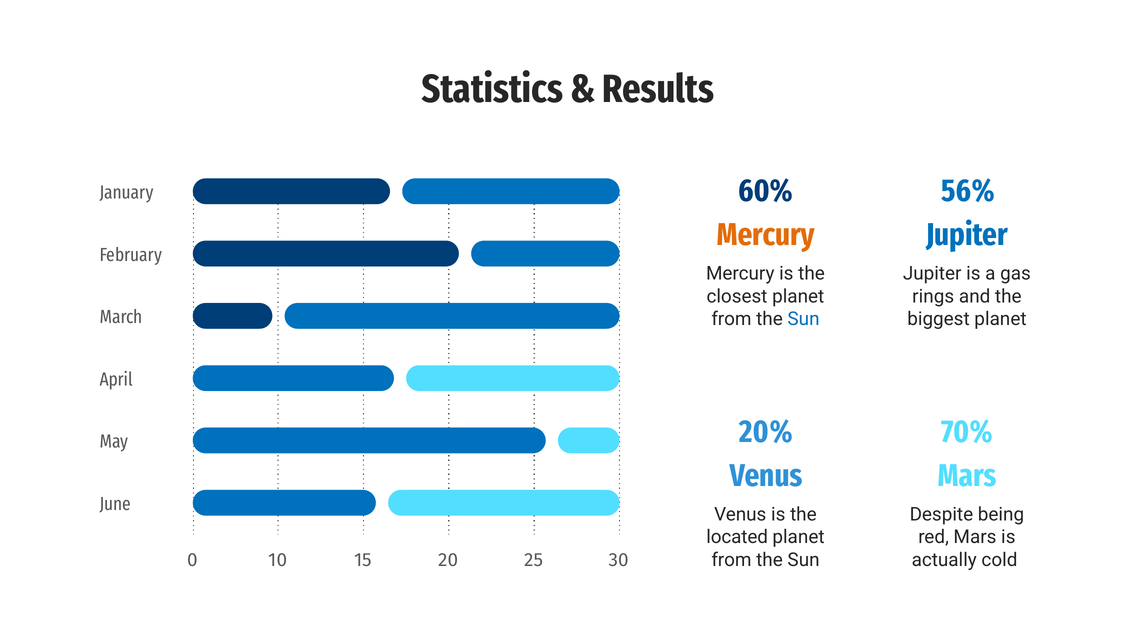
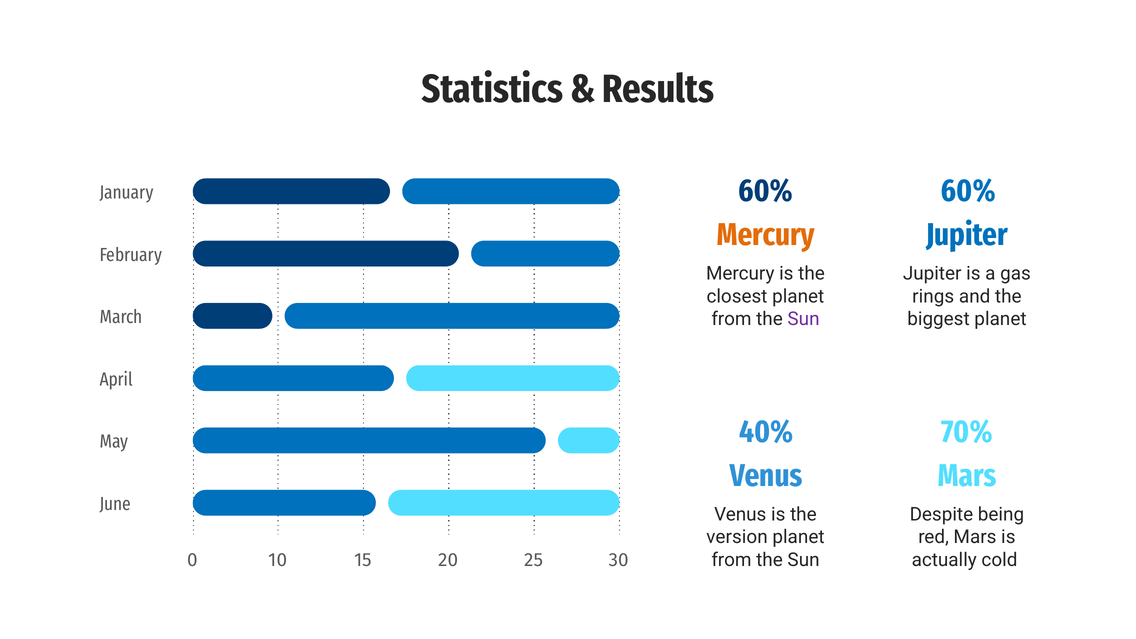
56%: 56% -> 60% (968, 191)
Sun colour: blue -> purple (804, 319)
20%: 20% -> 40% (766, 432)
located: located -> version (737, 537)
